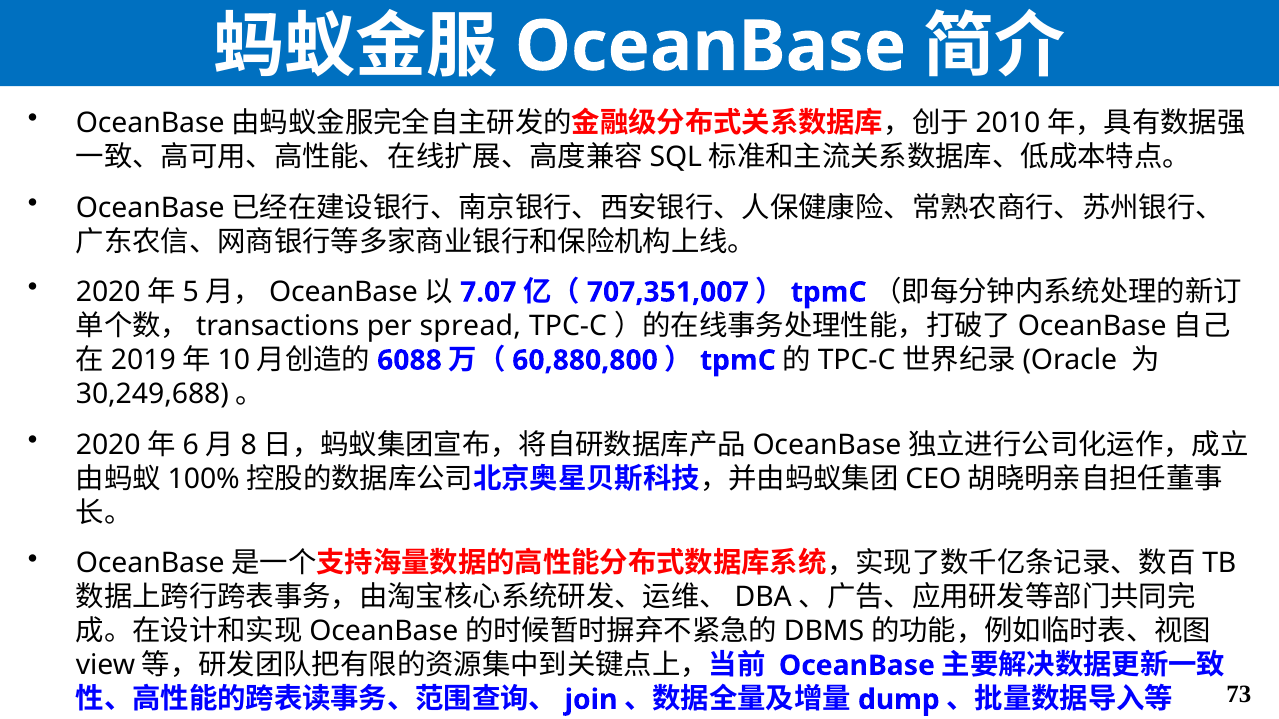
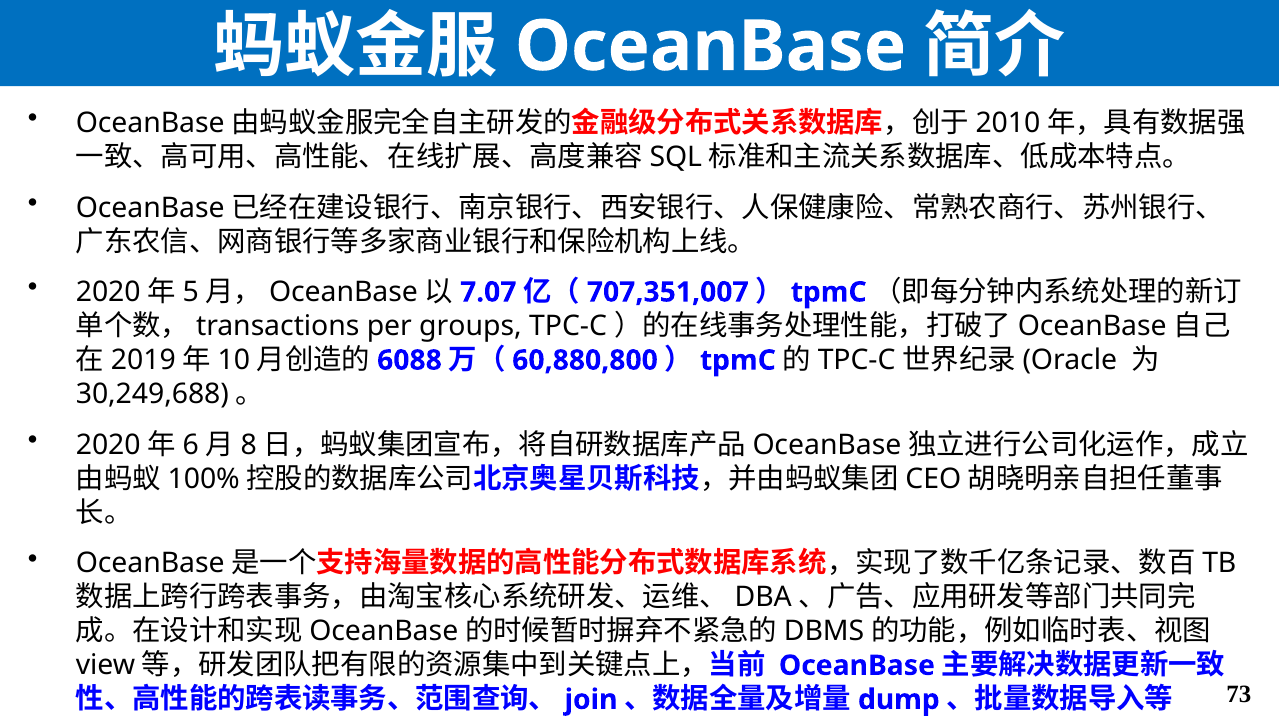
spread: spread -> groups (470, 326)
